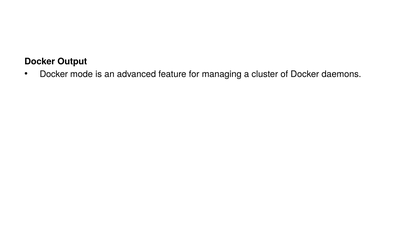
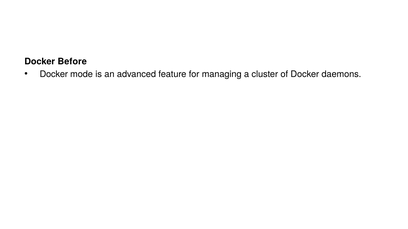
Output: Output -> Before (72, 62)
